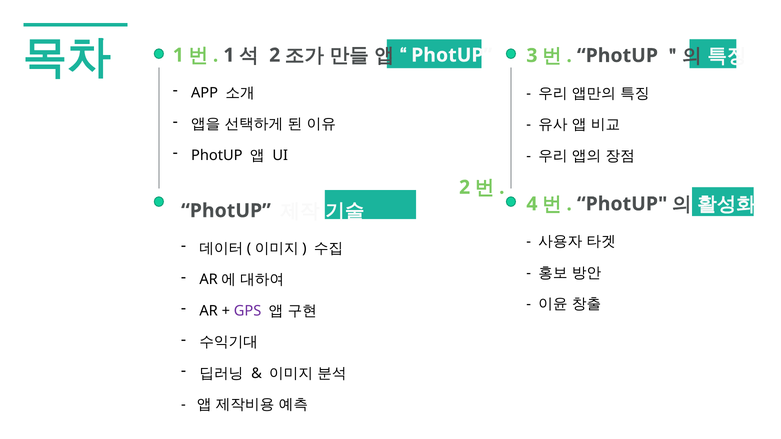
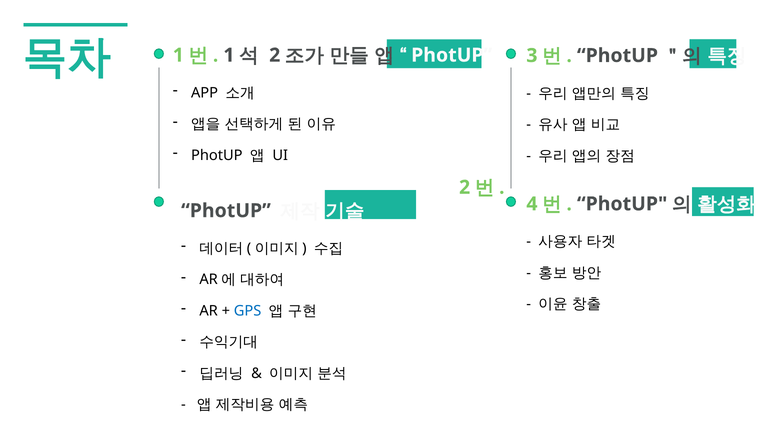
GPS colour: purple -> blue (248, 311)
